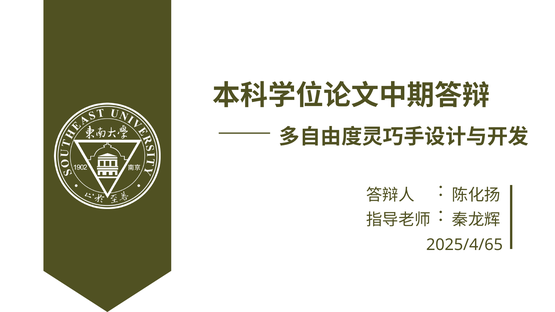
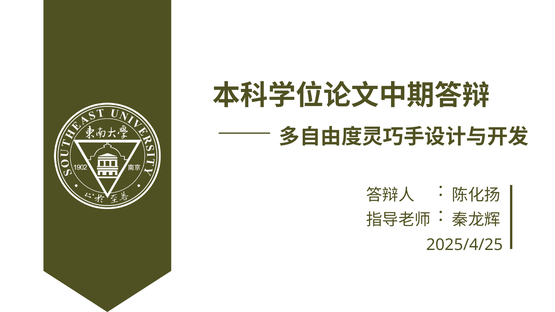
2025/4/65: 2025/4/65 -> 2025/4/25 (465, 245)
